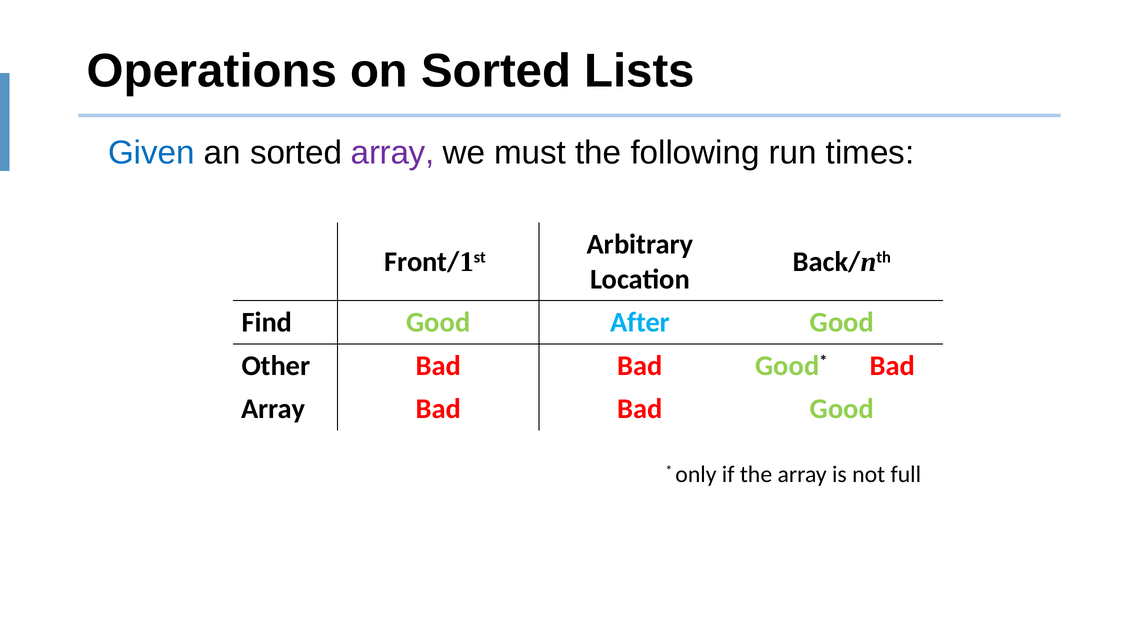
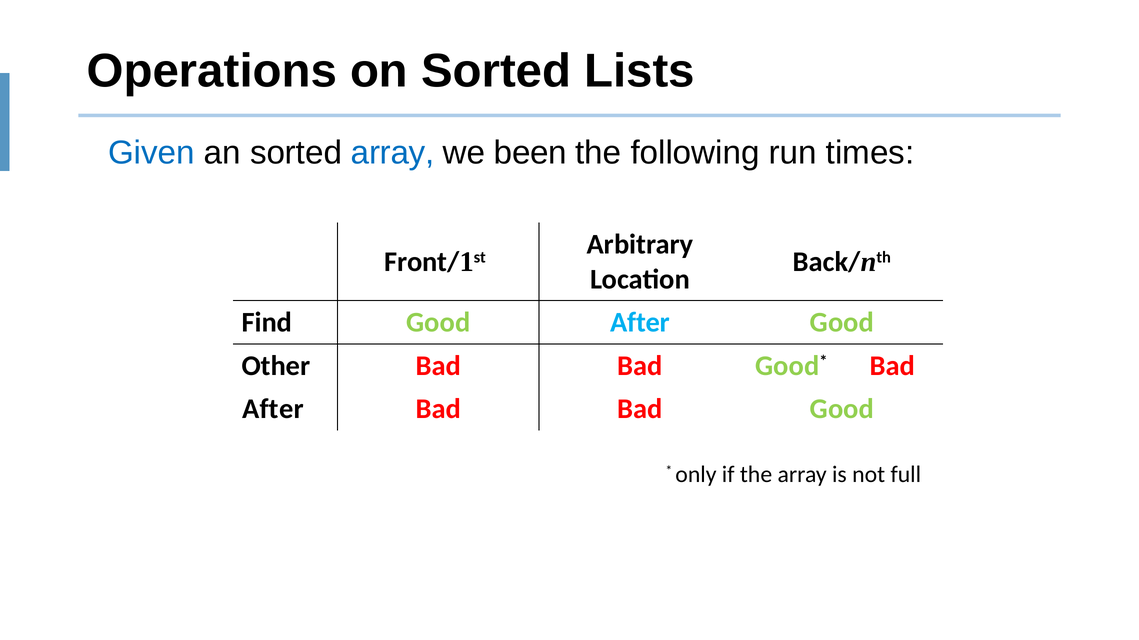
array colour: purple -> blue (393, 153)
must: must -> been (530, 153)
Array: Array -> After (273, 410)
